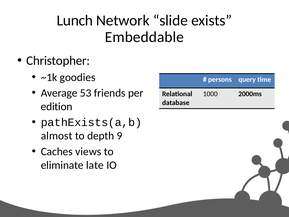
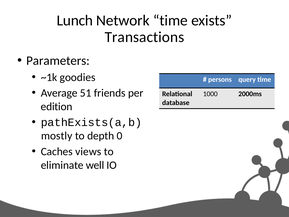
Network slide: slide -> time (170, 20)
Embeddable: Embeddable -> Transactions (144, 37)
Christopher: Christopher -> Parameters (58, 61)
53: 53 -> 51 (86, 93)
almost: almost -> mostly (57, 136)
9: 9 -> 0 (120, 136)
late: late -> well (95, 165)
